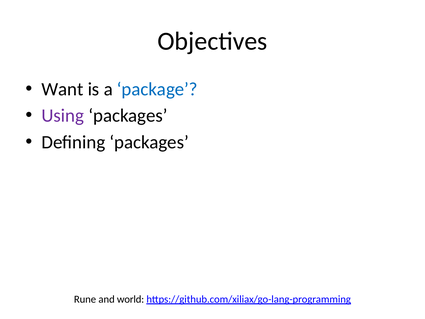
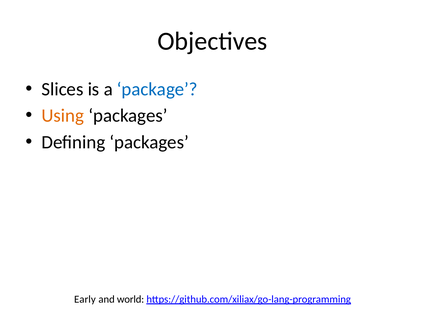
Want: Want -> Slices (62, 89)
Using colour: purple -> orange (63, 116)
Rune: Rune -> Early (85, 299)
